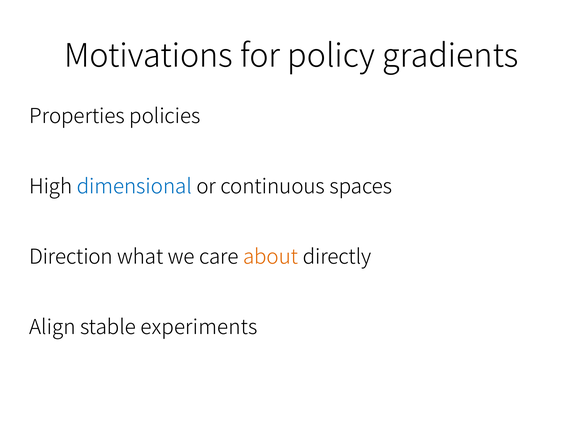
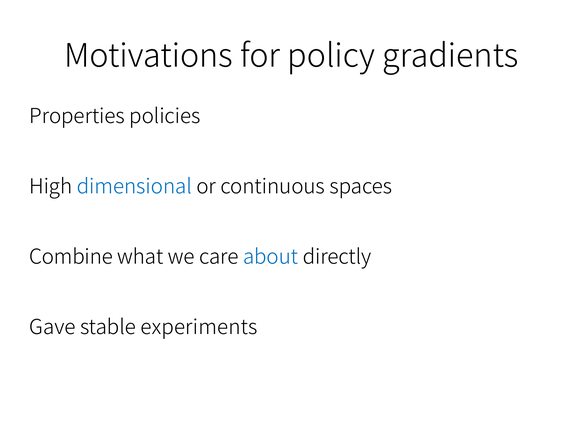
Direction: Direction -> Combine (71, 257)
about colour: orange -> blue (271, 257)
Align: Align -> Gave (52, 327)
